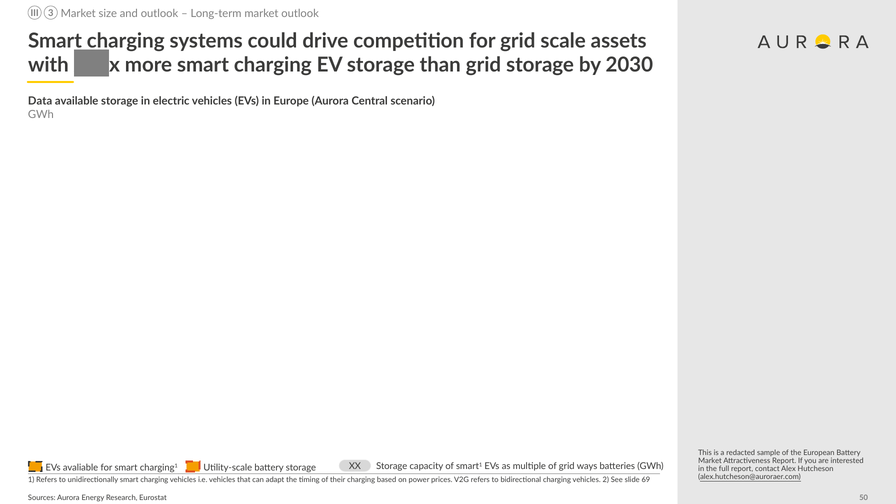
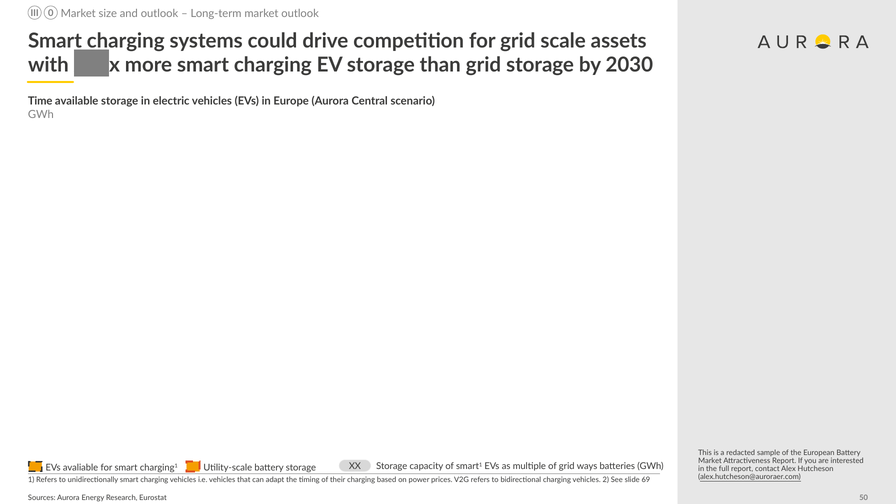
3: 3 -> 0 (51, 13)
Data: Data -> Time (40, 101)
